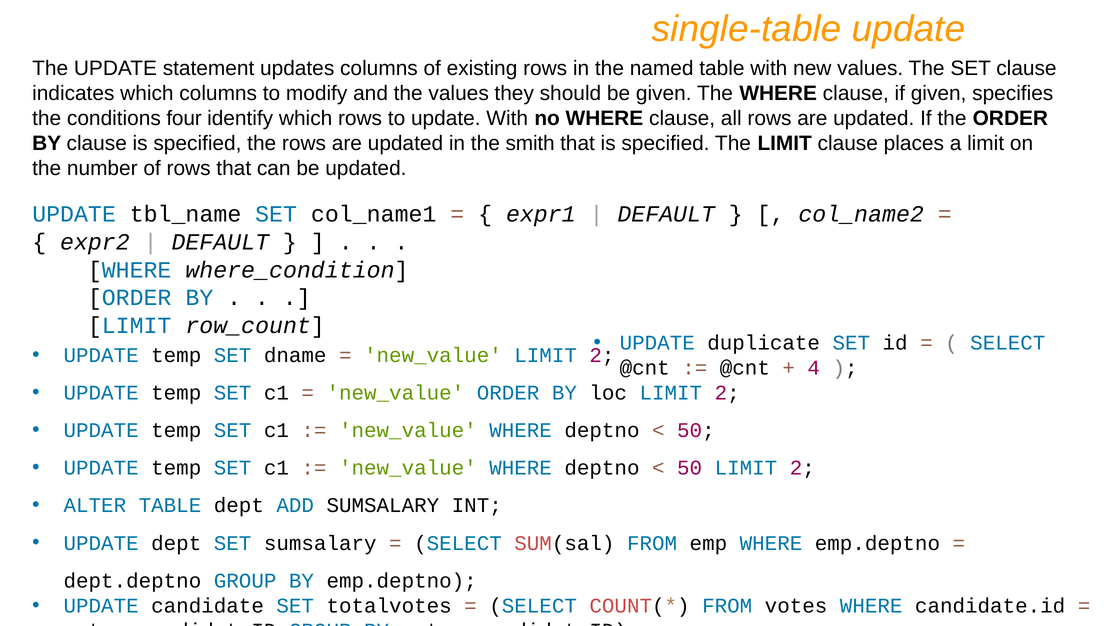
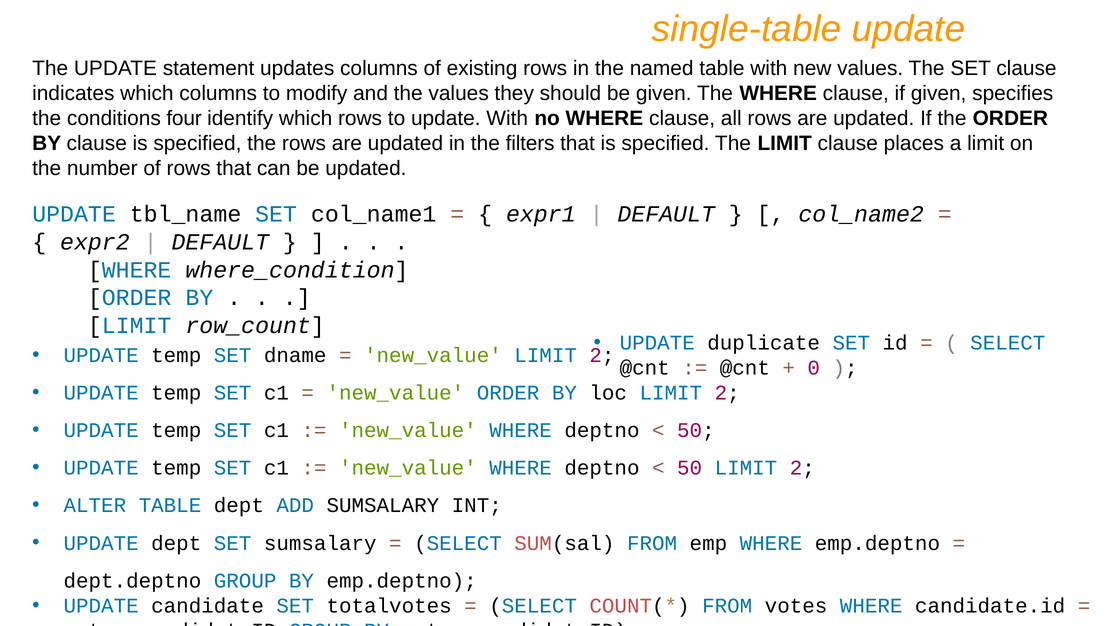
smith: smith -> filters (530, 143)
4: 4 -> 0 (814, 368)
